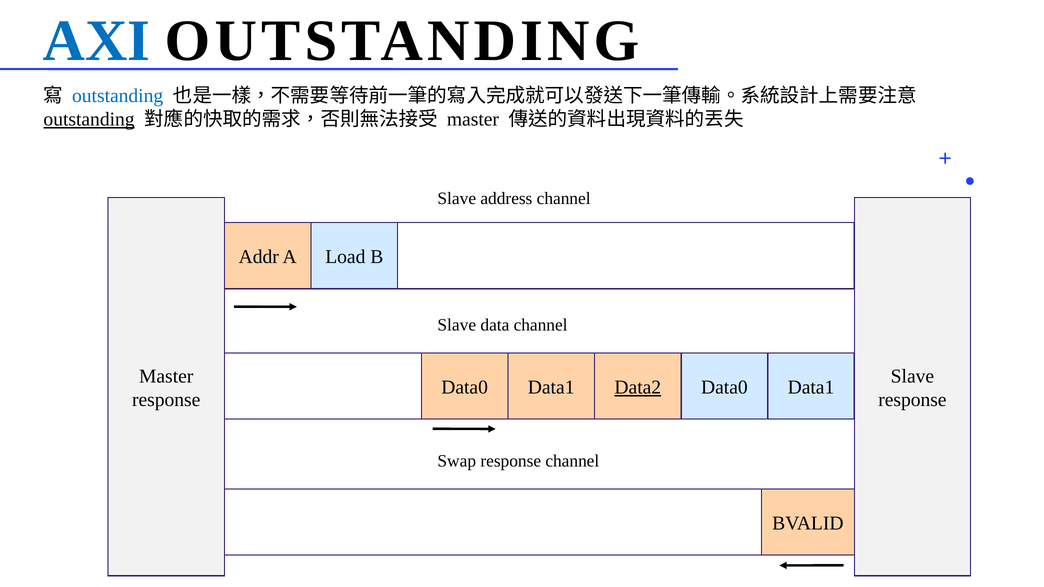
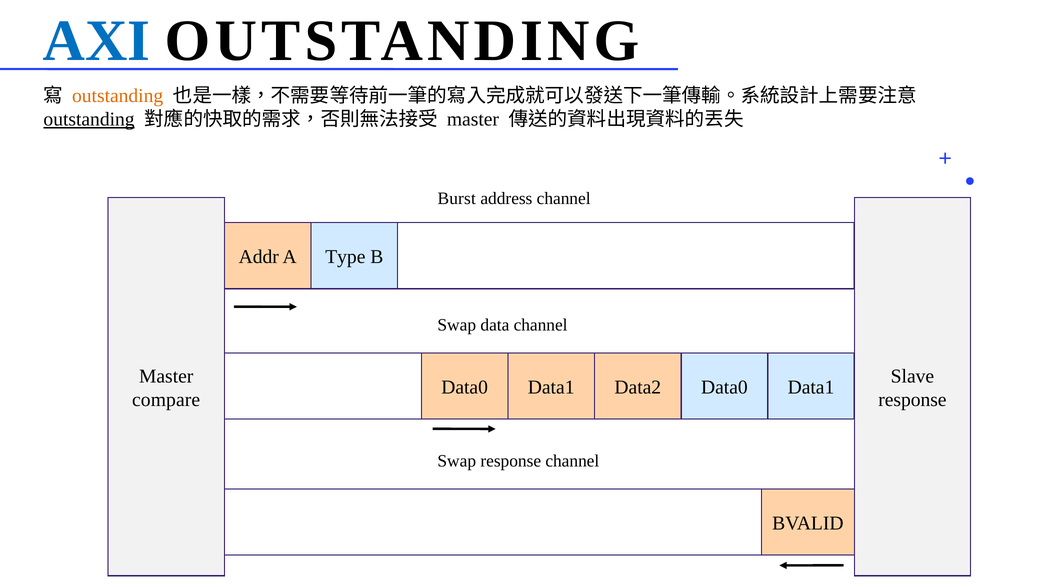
outstanding colour: blue -> orange (118, 96)
Slave: Slave -> Burst (457, 199)
Load: Load -> Type (345, 257)
Slave: Slave -> Swap (457, 325)
Data2 underline: present -> none (638, 388)
response: response -> compare (166, 400)
